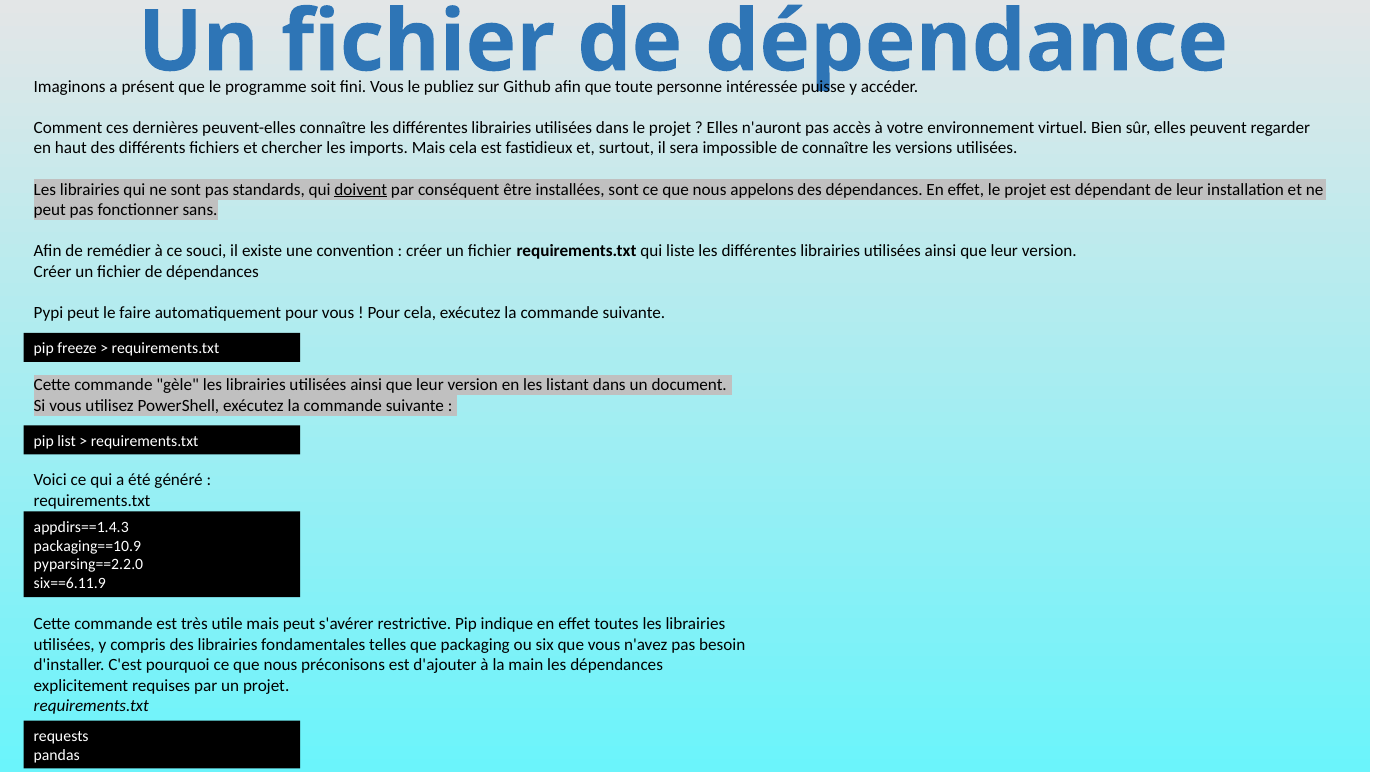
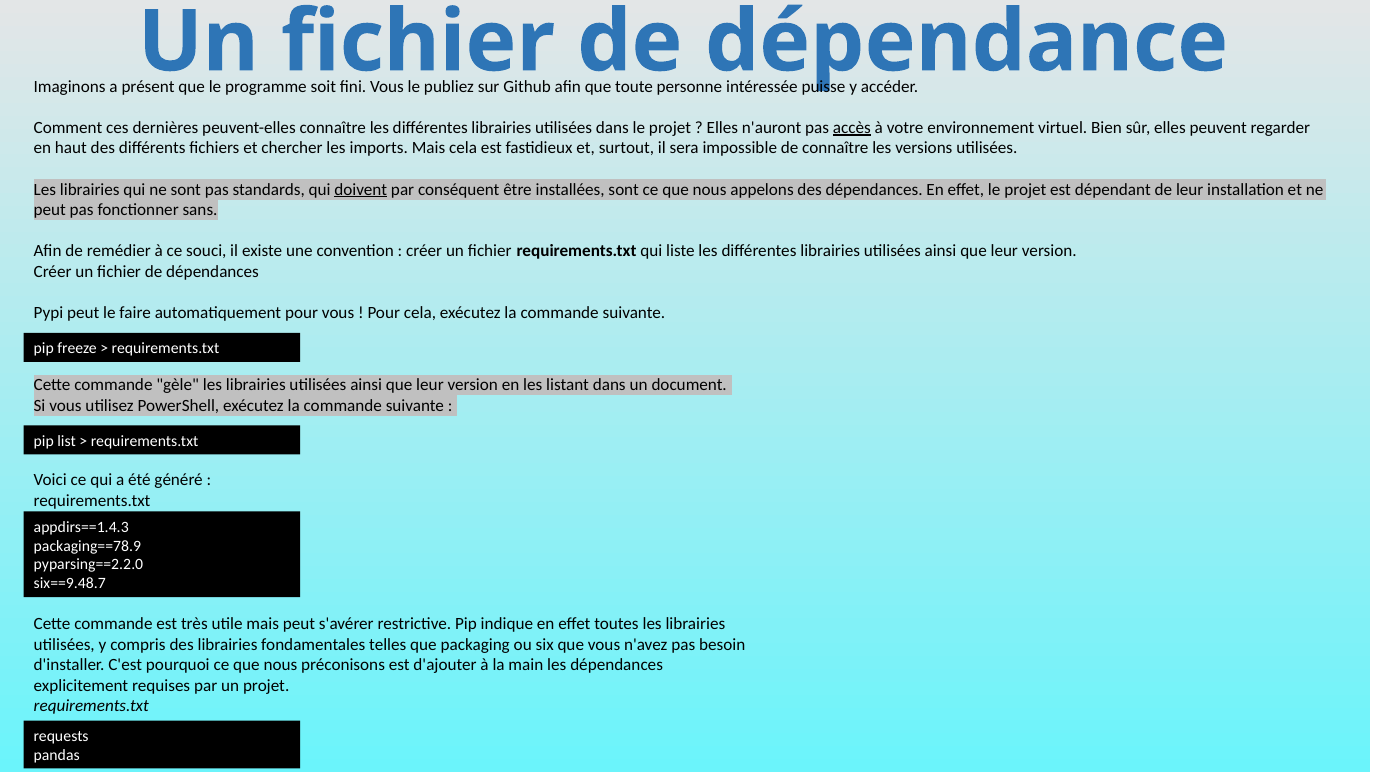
accès underline: none -> present (852, 128)
packaging==10.9: packaging==10.9 -> packaging==78.9 (87, 546)
six==6.11.9: six==6.11.9 -> six==9.48.7 (70, 584)
